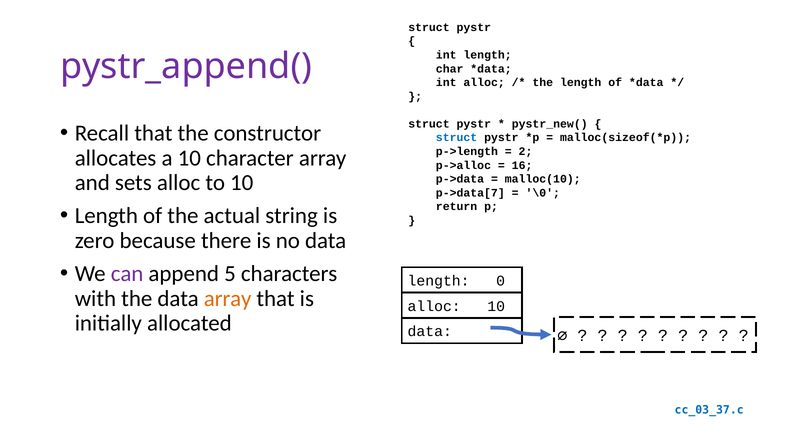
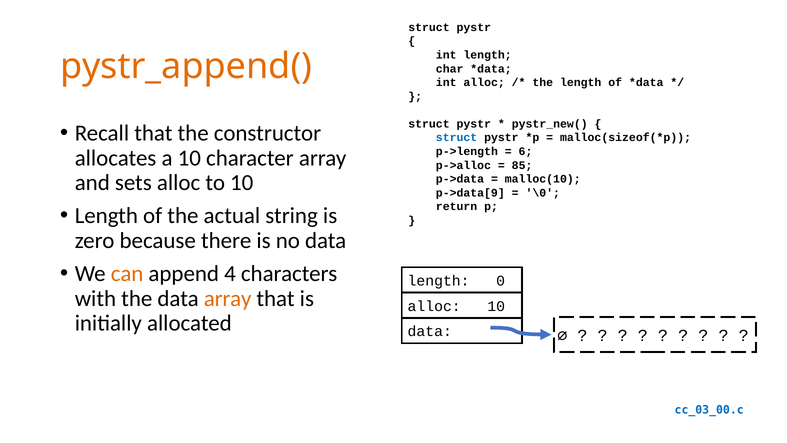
pystr_append( colour: purple -> orange (186, 66)
2: 2 -> 6 (526, 151)
16: 16 -> 85 (522, 165)
p->data[7: p->data[7 -> p->data[9 (470, 193)
can colour: purple -> orange (127, 273)
5: 5 -> 4 (230, 273)
cc_03_37.c: cc_03_37.c -> cc_03_00.c (709, 410)
